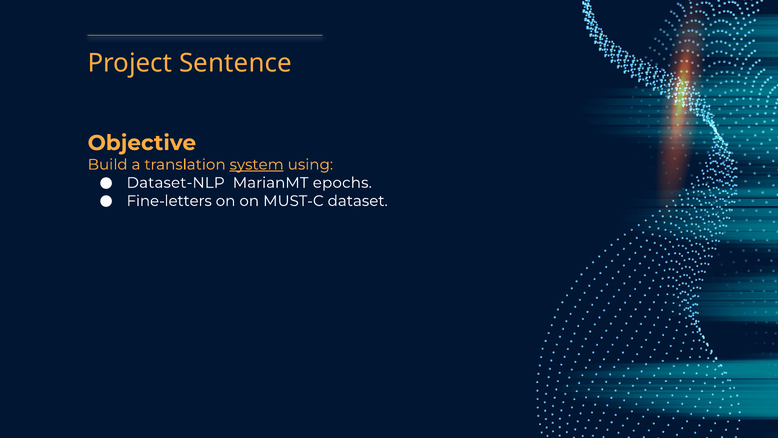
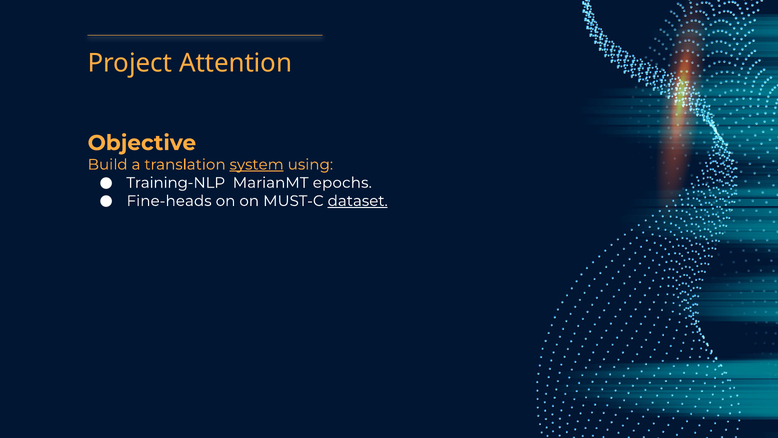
Sentence: Sentence -> Attention (236, 63)
Dataset-NLP: Dataset-NLP -> Training-NLP (176, 183)
Fine-letters: Fine-letters -> Fine-heads (169, 201)
dataset underline: none -> present (358, 201)
